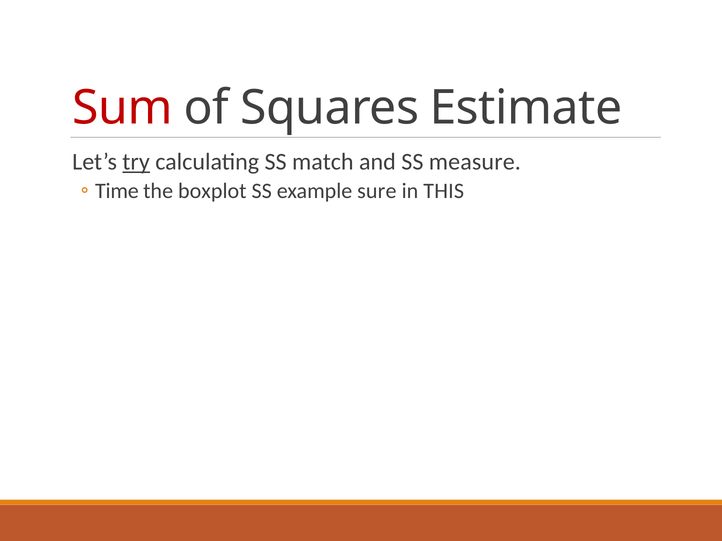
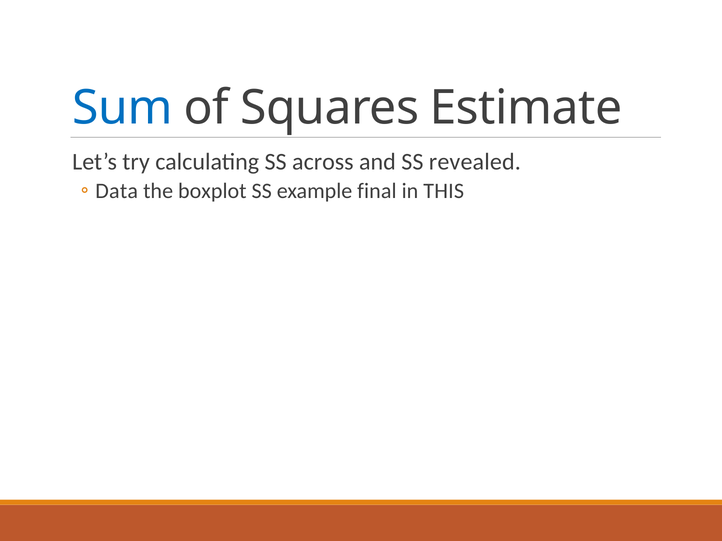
Sum colour: red -> blue (122, 108)
try underline: present -> none (136, 162)
match: match -> across (323, 162)
measure: measure -> revealed (475, 162)
Time: Time -> Data (117, 191)
sure: sure -> final (377, 191)
